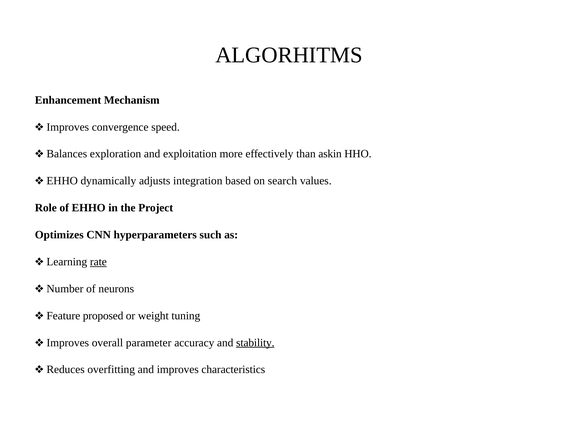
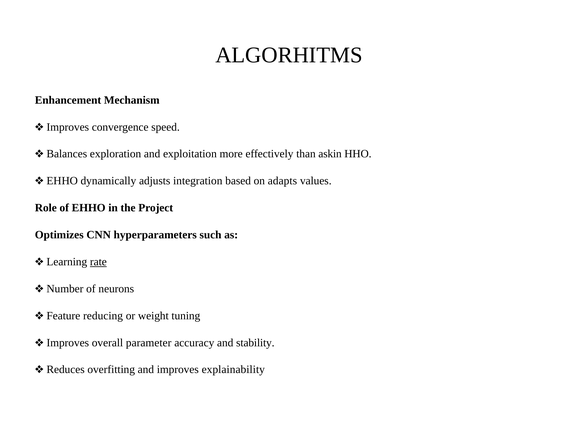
search: search -> adapts (282, 181)
proposed: proposed -> reducing (103, 316)
stability underline: present -> none (255, 343)
characteristics: characteristics -> explainability (233, 370)
